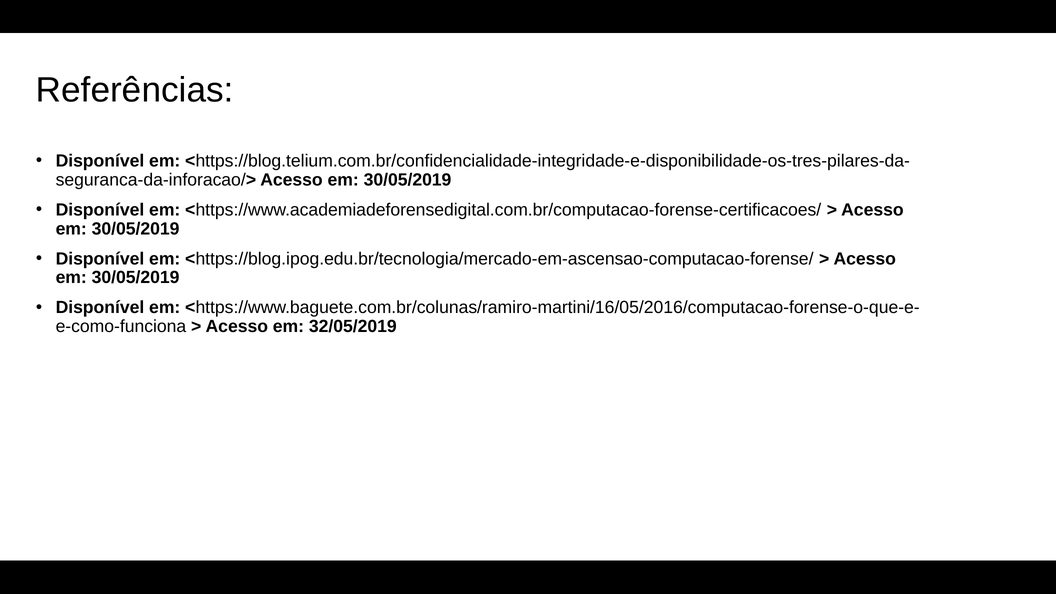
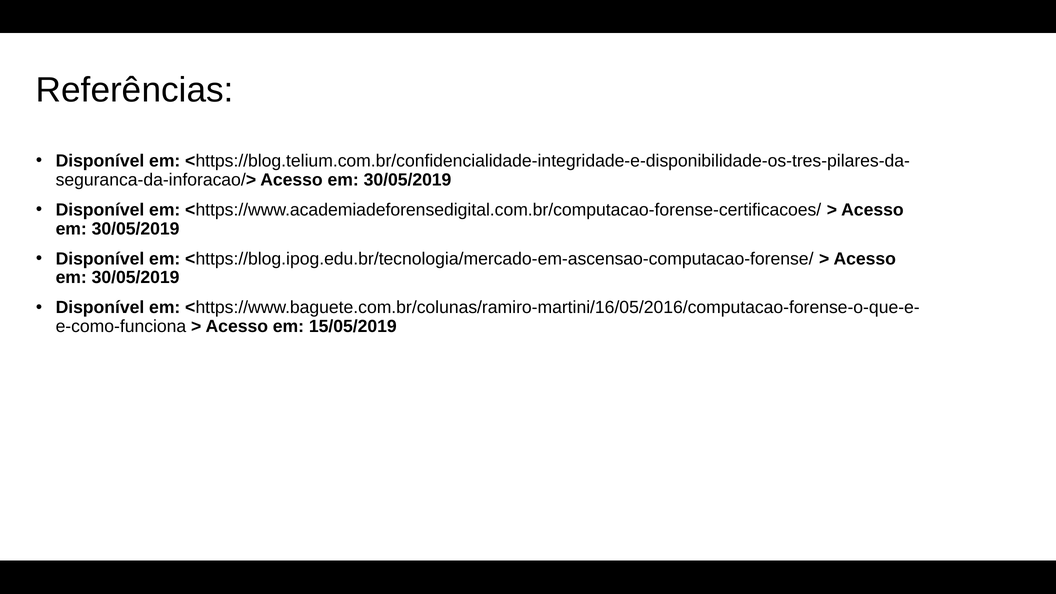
32/05/2019: 32/05/2019 -> 15/05/2019 (353, 327)
